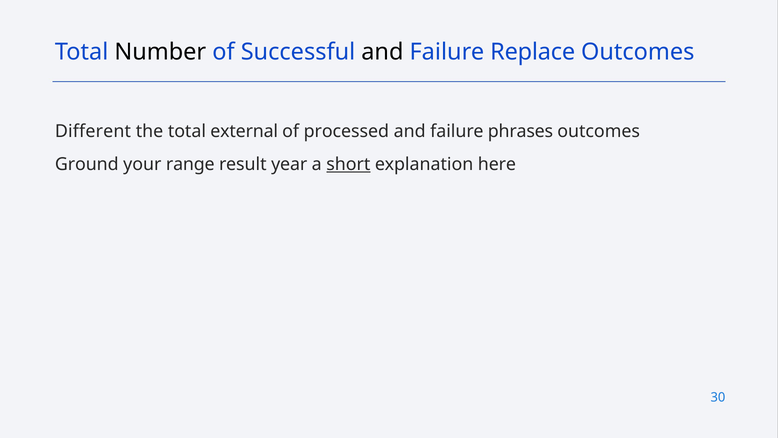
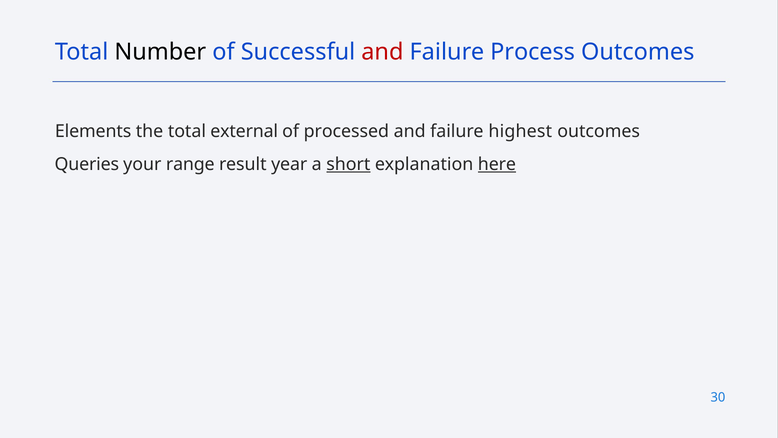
and colour: black -> red (382, 52)
Replace: Replace -> Process (533, 52)
Different: Different -> Elements (93, 131)
phrases: phrases -> highest (520, 131)
Ground: Ground -> Queries (87, 164)
here underline: none -> present (497, 164)
